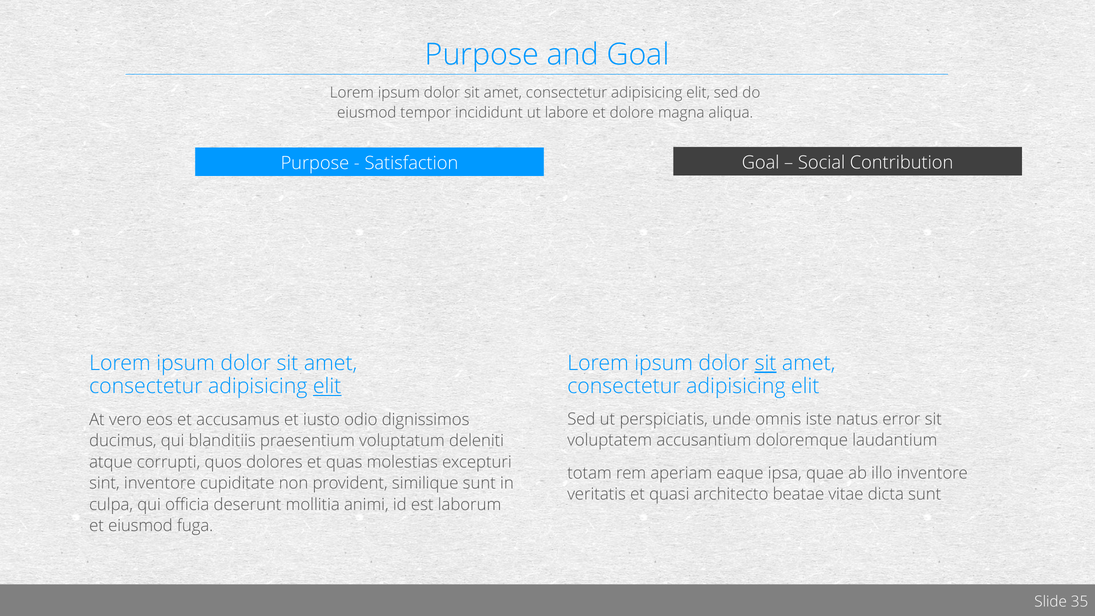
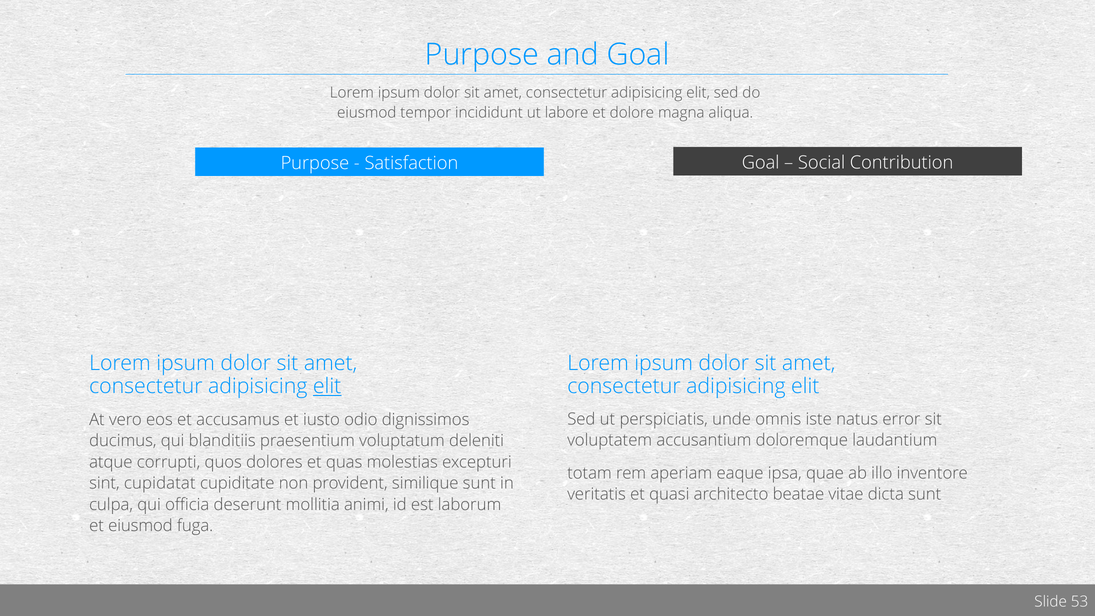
sit underline: present -> none (766, 363)
sint inventore: inventore -> cupidatat (160, 483)
35: 35 -> 53 (1080, 601)
